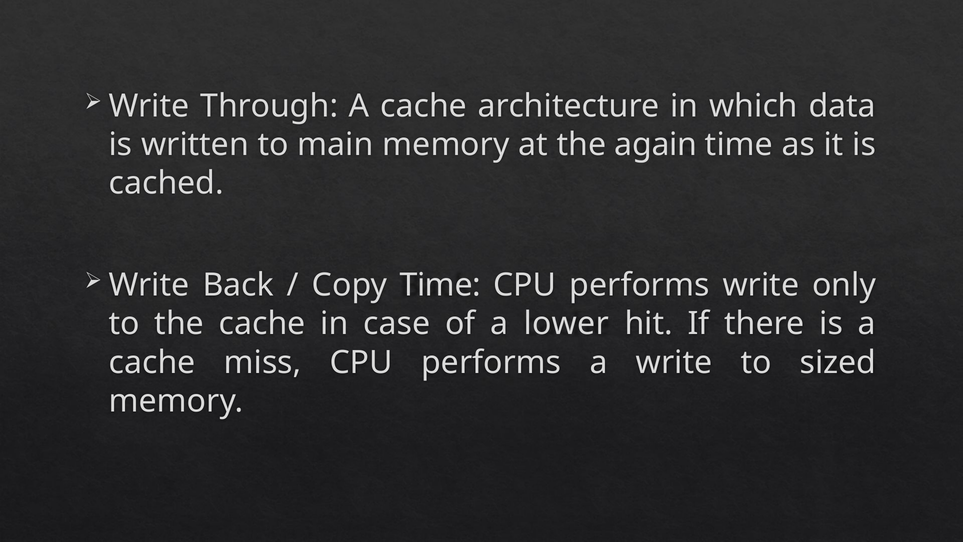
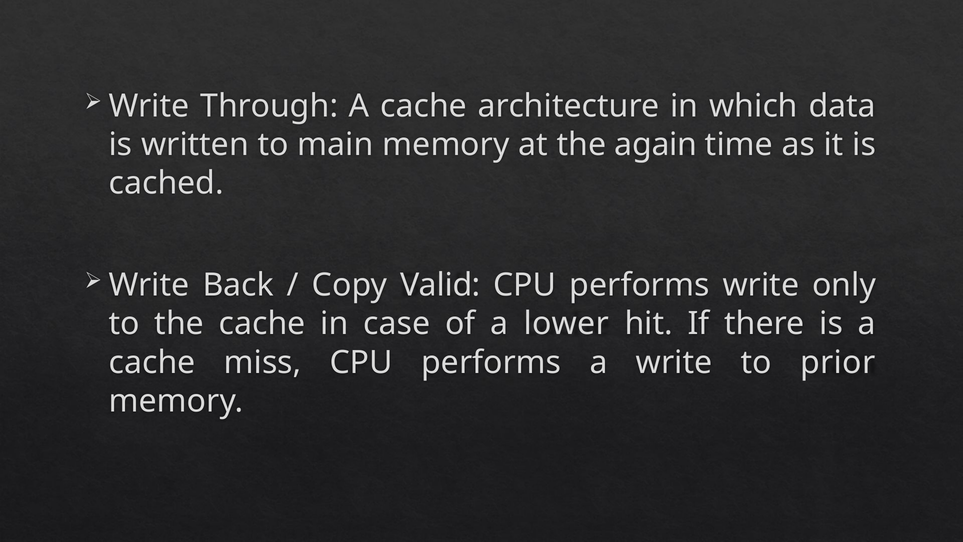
Copy Time: Time -> Valid (440, 285)
sized: sized -> prior (838, 362)
